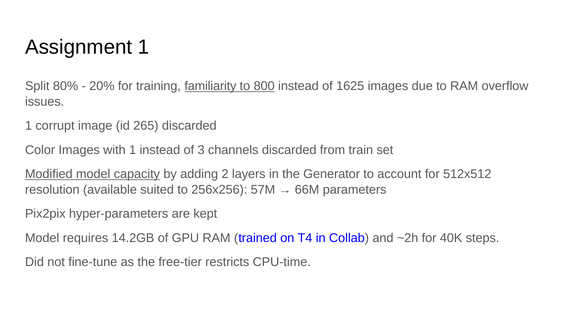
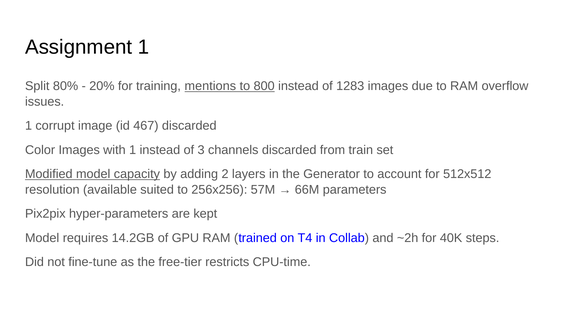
familiarity: familiarity -> mentions (210, 86)
1625: 1625 -> 1283 (350, 86)
265: 265 -> 467 (146, 126)
